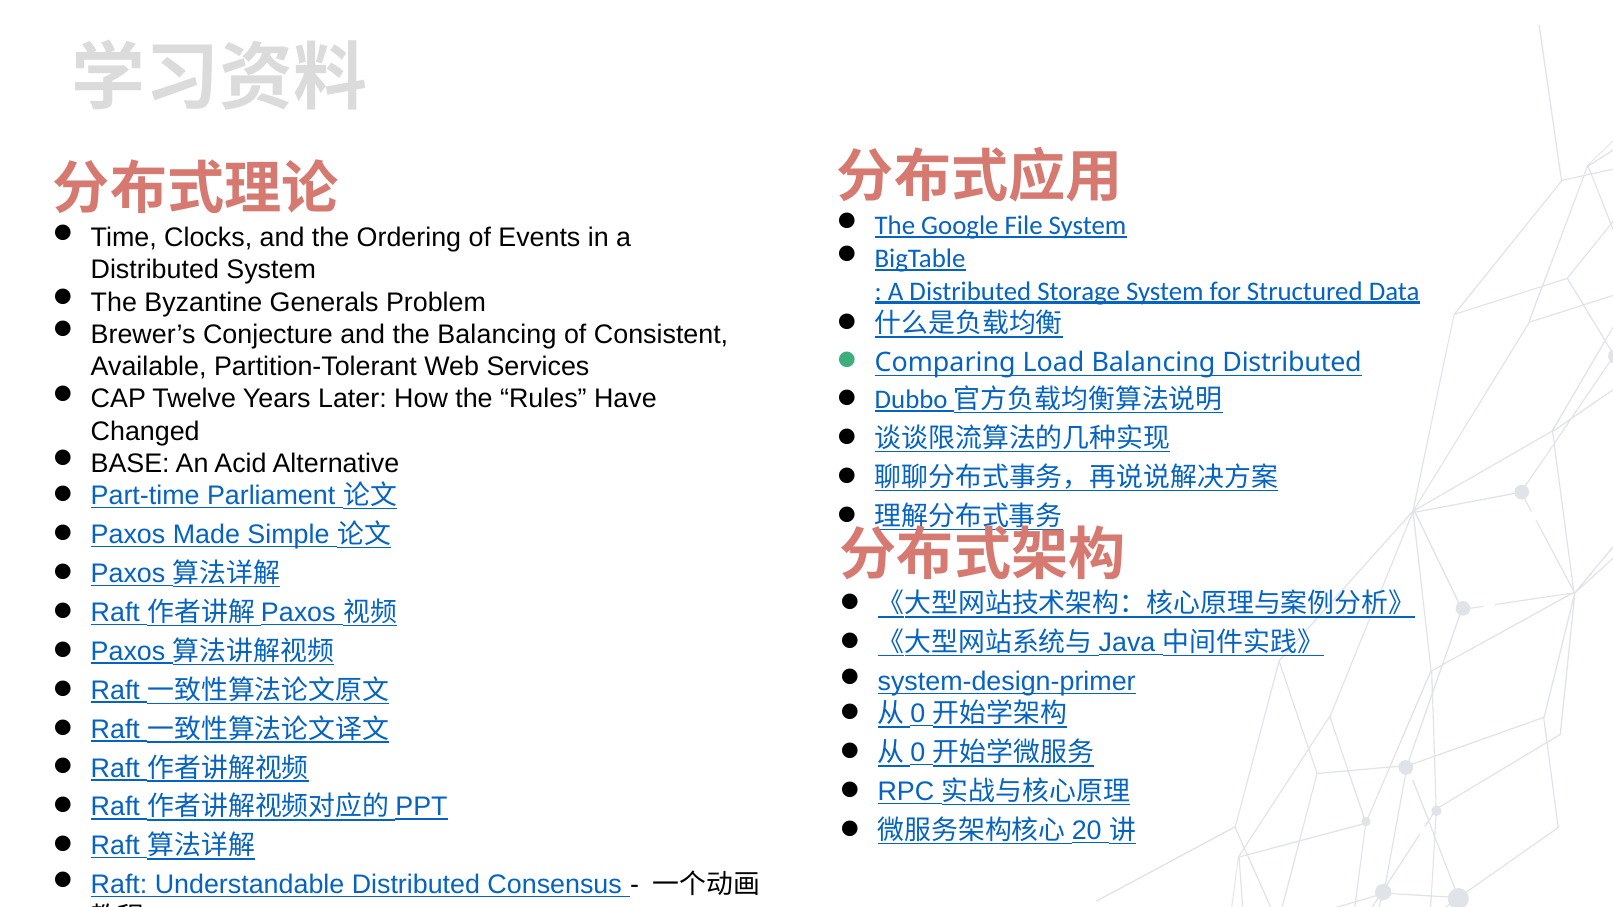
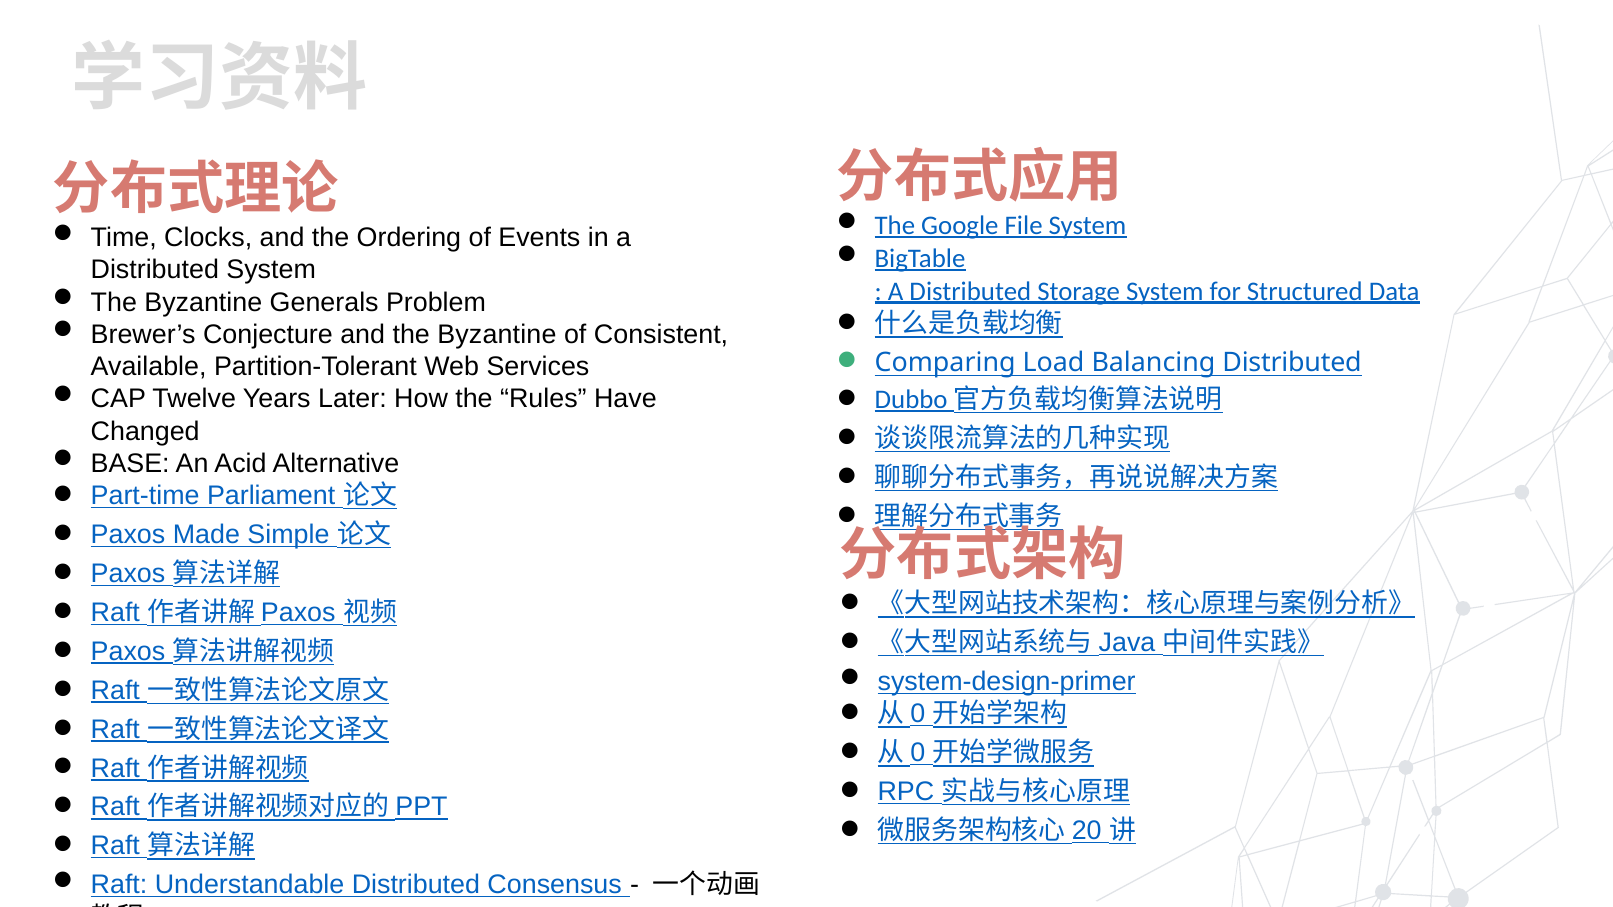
and the Balancing: Balancing -> Byzantine (497, 335)
